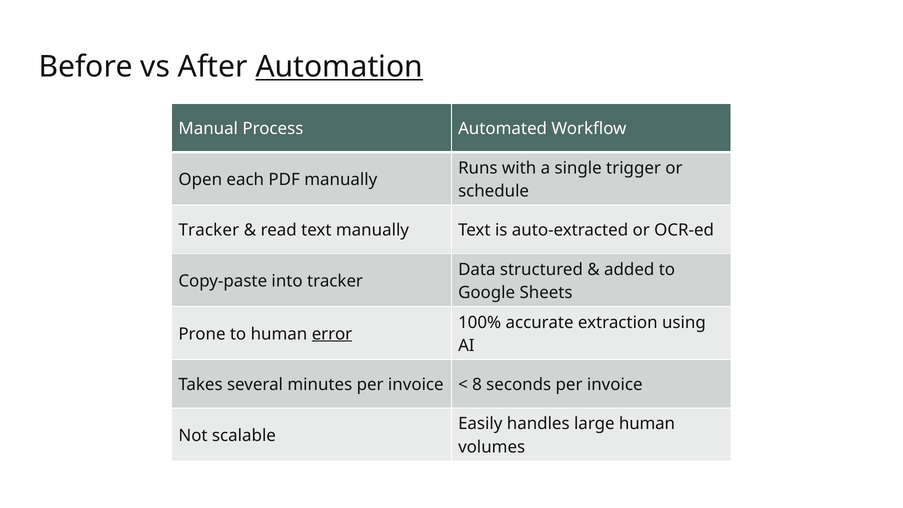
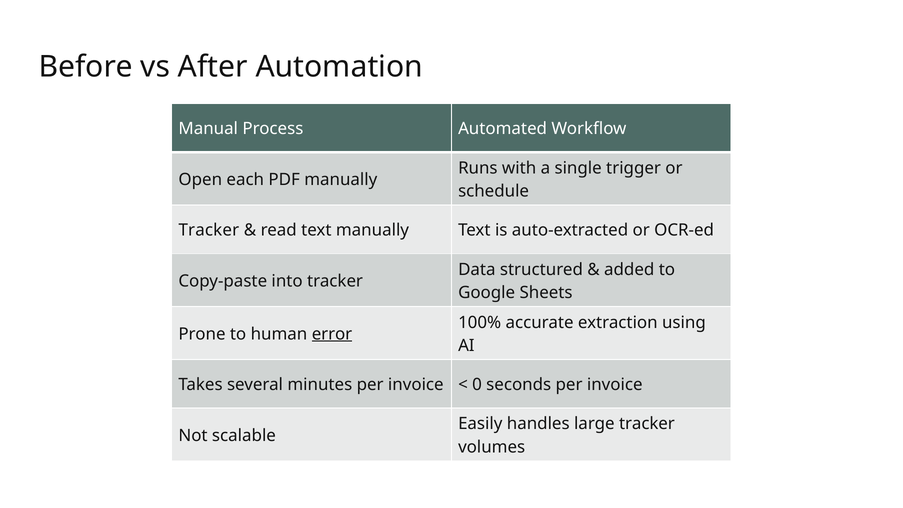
Automation underline: present -> none (339, 67)
8: 8 -> 0 (477, 385)
large human: human -> tracker (647, 424)
